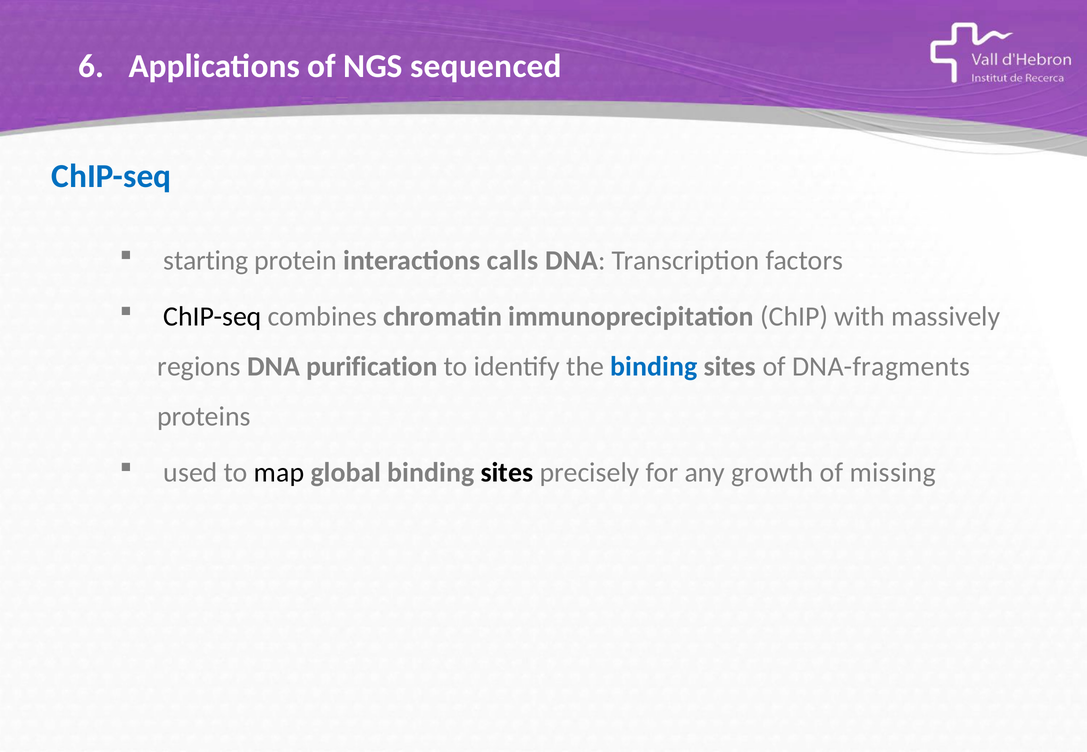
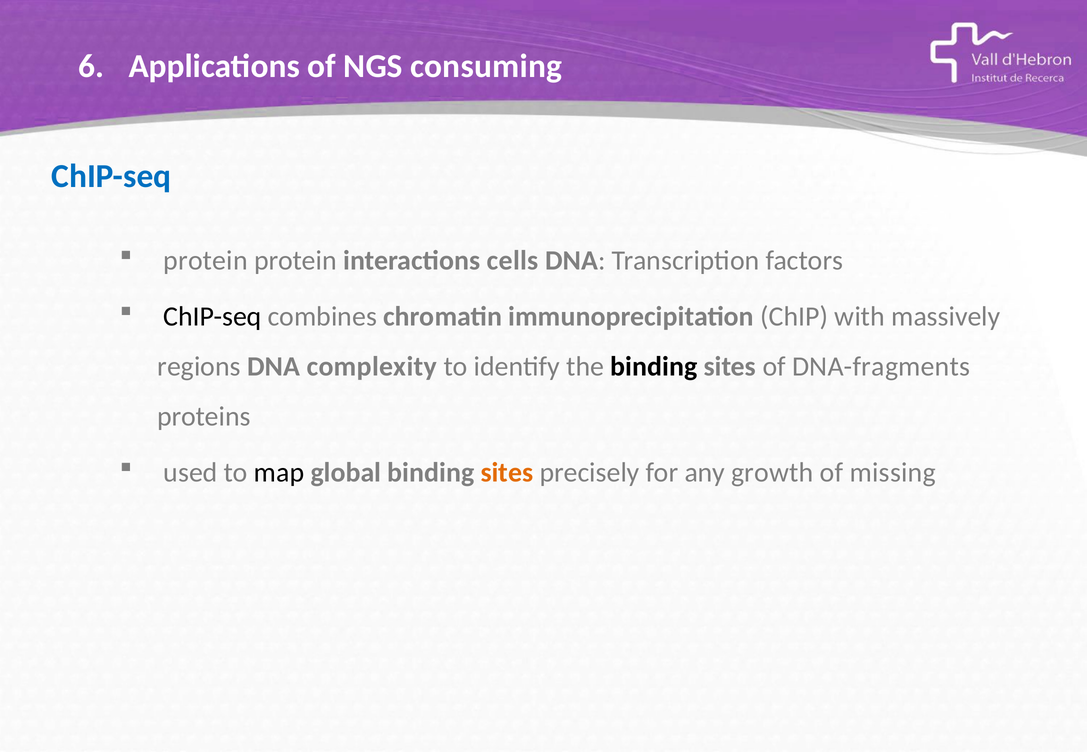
sequenced: sequenced -> consuming (486, 66)
starting: starting -> protein (206, 261)
calls: calls -> cells (513, 261)
purification: purification -> complexity (372, 367)
binding colour: blue -> black (654, 367)
sites colour: black -> orange (507, 473)
